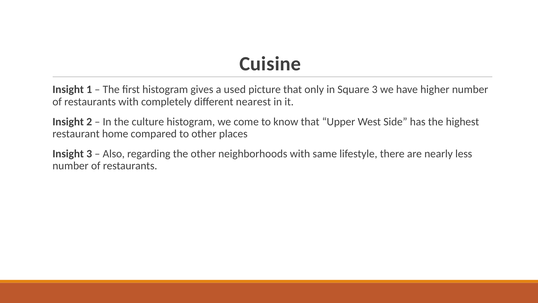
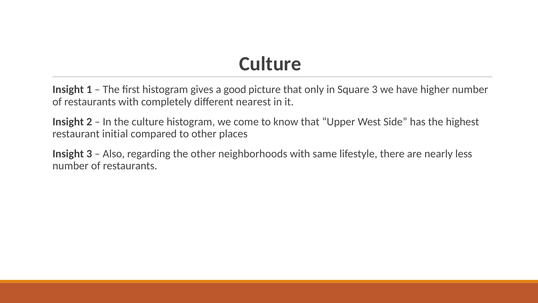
Cuisine: Cuisine -> Culture (270, 64)
used: used -> good (235, 89)
home: home -> initial (115, 134)
